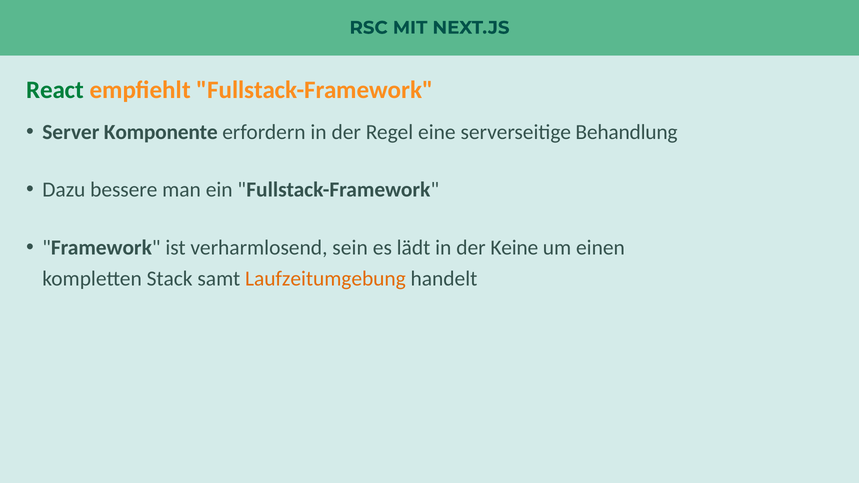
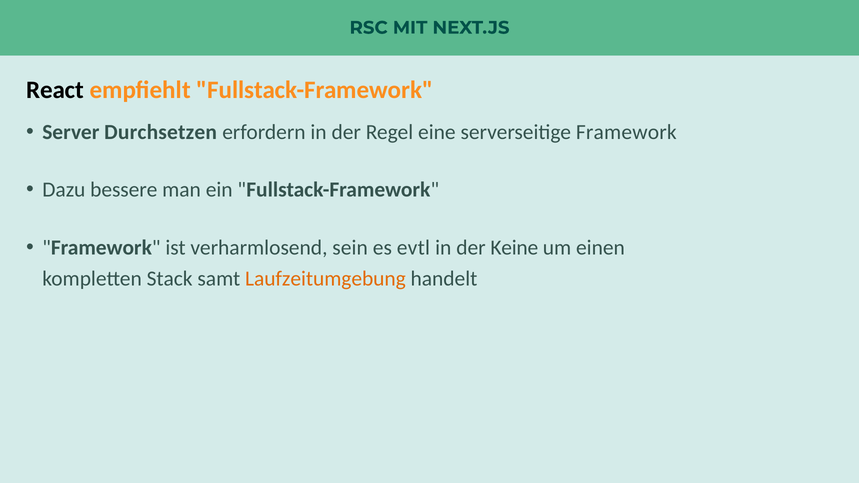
React colour: green -> black (55, 90)
Komponente: Komponente -> Durchsetzen (161, 132)
serverseitige Behandlung: Behandlung -> Framework (626, 132)
lädt: lädt -> evtl (413, 248)
